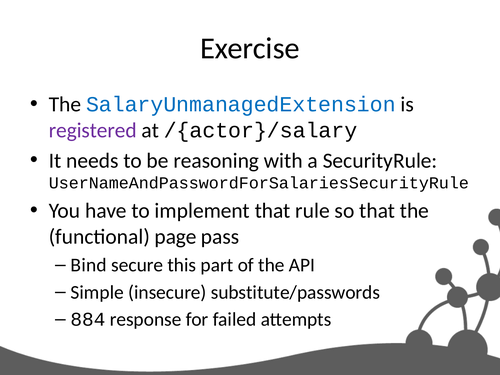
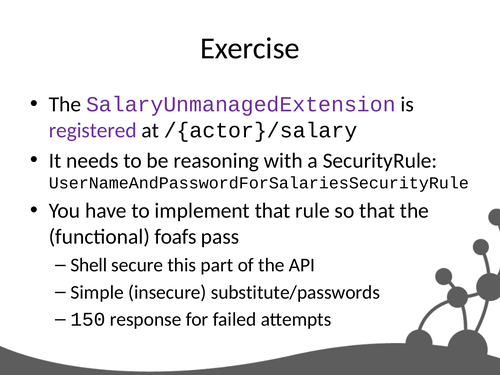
SalaryUnmanagedExtension colour: blue -> purple (241, 104)
page: page -> foafs (176, 237)
Bind: Bind -> Shell (89, 265)
884: 884 -> 150 (88, 320)
